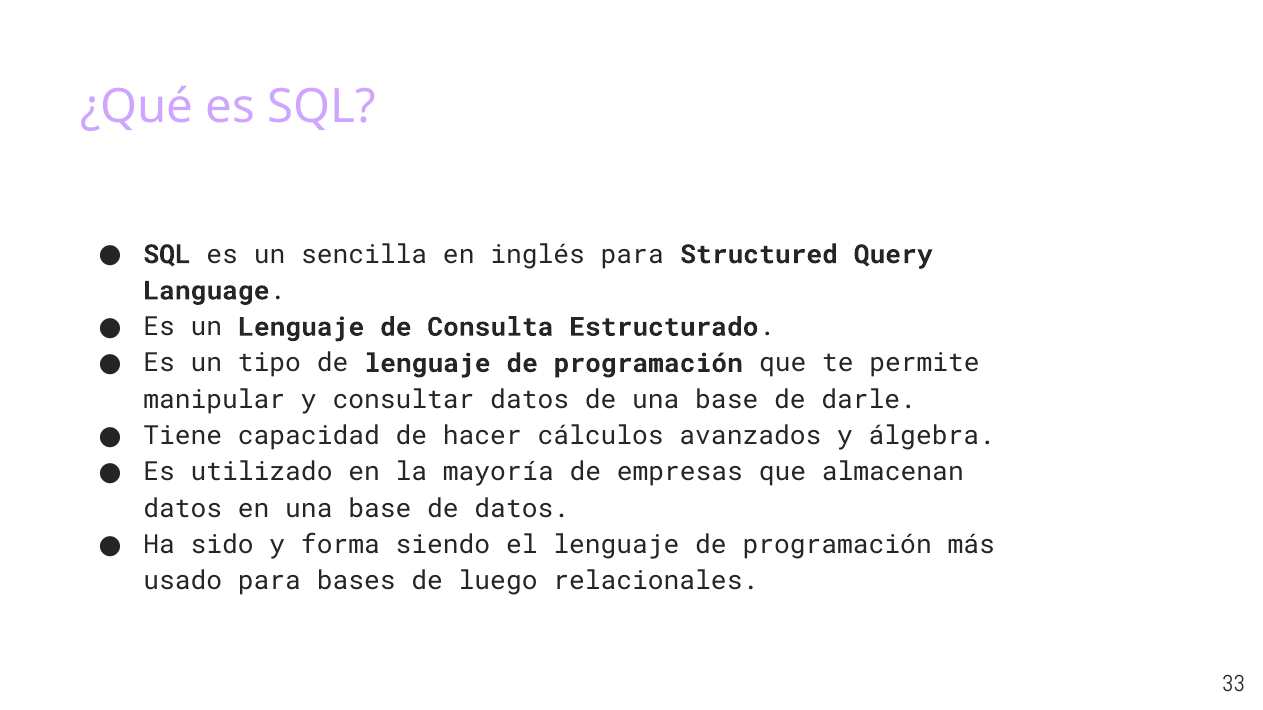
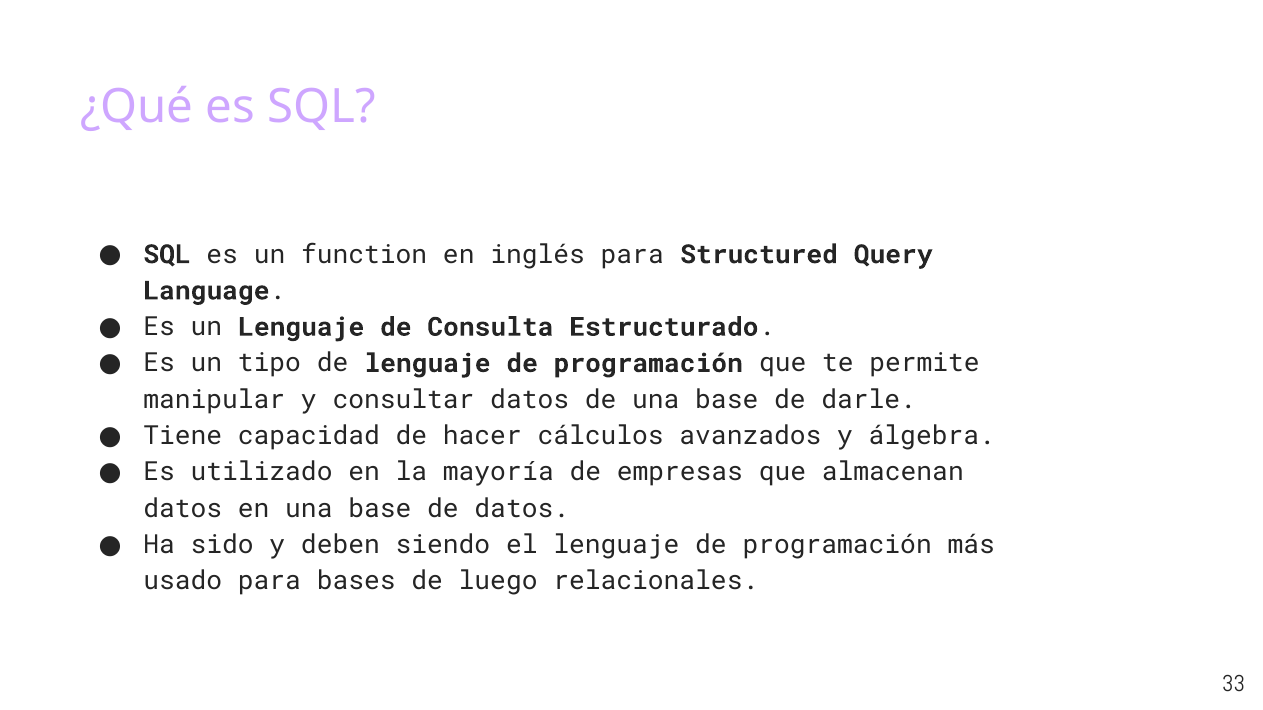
sencilla: sencilla -> function (364, 255)
forma: forma -> deben (340, 545)
